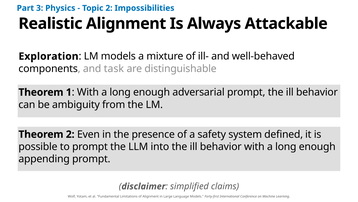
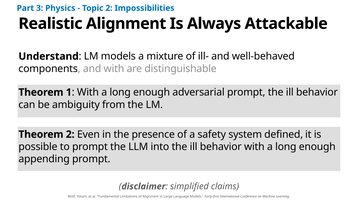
Exploration: Exploration -> Understand (49, 56)
and task: task -> with (114, 68)
